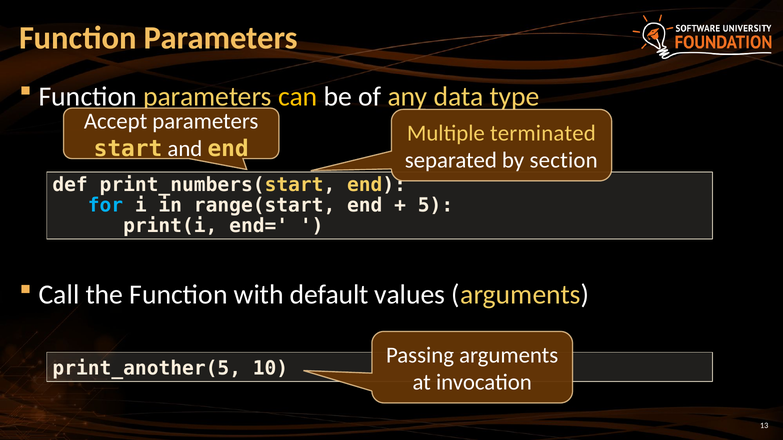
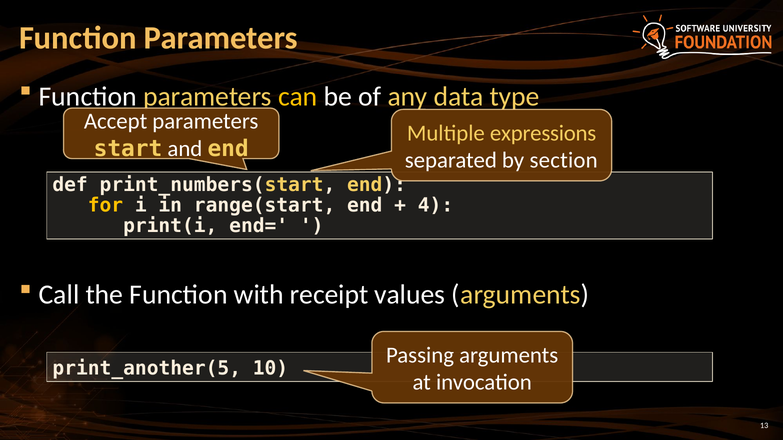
terminated: terminated -> expressions (543, 133)
for colour: light blue -> yellow (105, 206)
5: 5 -> 4 (435, 206)
default: default -> receipt (329, 295)
